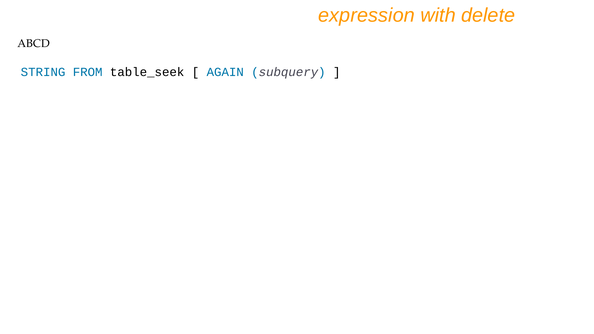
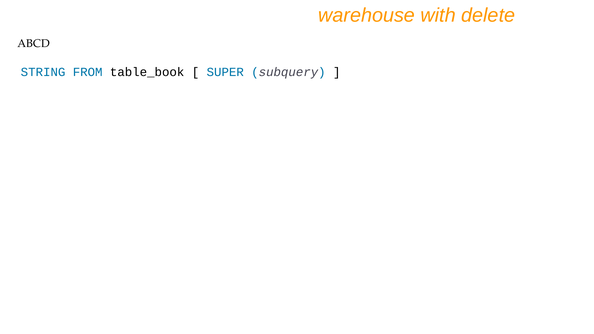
expression: expression -> warehouse (367, 15)
table_seek: table_seek -> table_book (147, 72)
AGAIN: AGAIN -> SUPER (225, 72)
